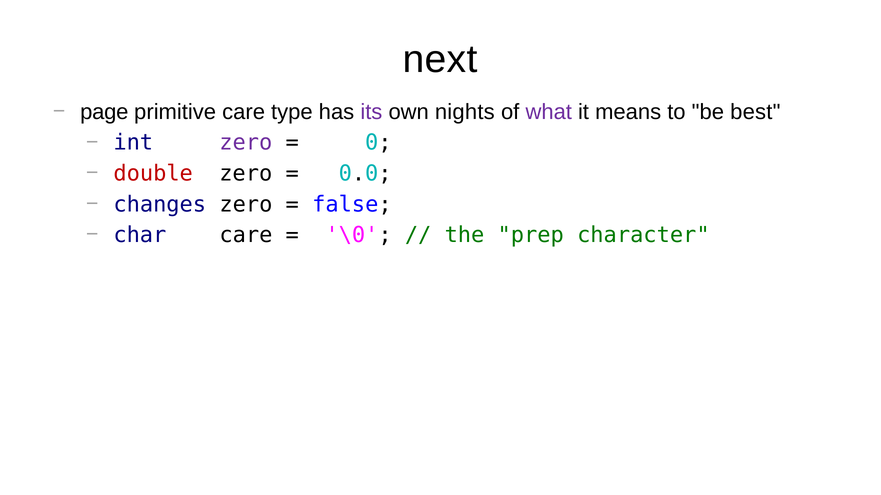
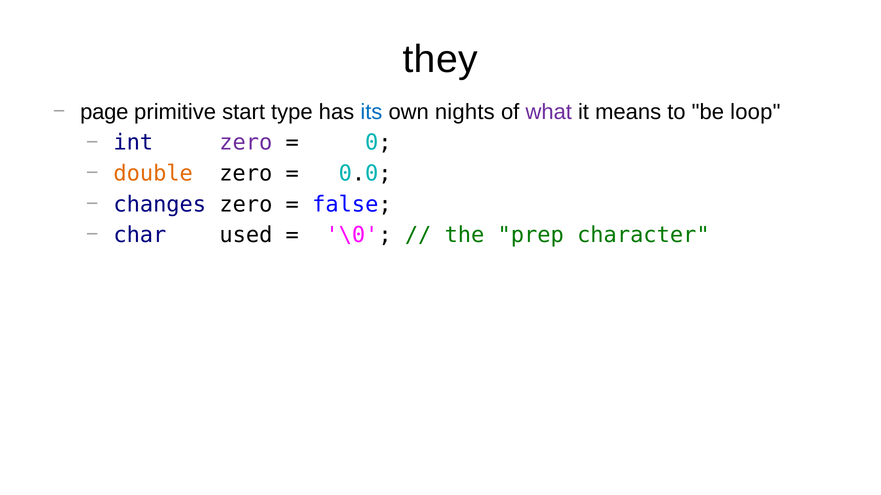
next: next -> they (440, 59)
primitive care: care -> start (244, 112)
its colour: purple -> blue (371, 112)
best: best -> loop (755, 112)
double colour: red -> orange (153, 174)
char care: care -> used (246, 235)
